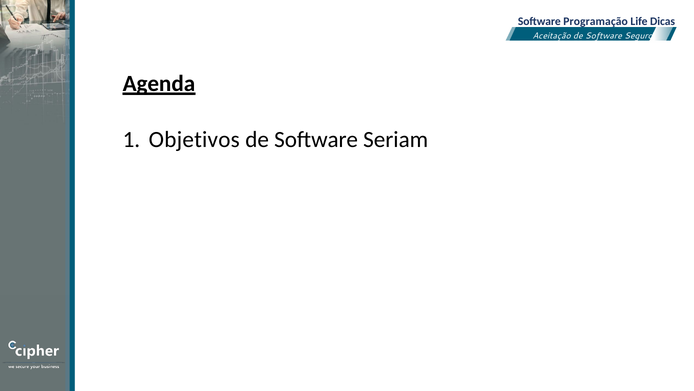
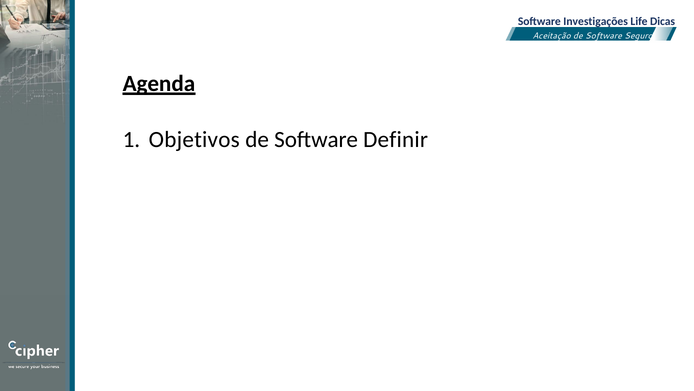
Programação: Programação -> Investigações (596, 22)
Seriam: Seriam -> Definir (396, 139)
